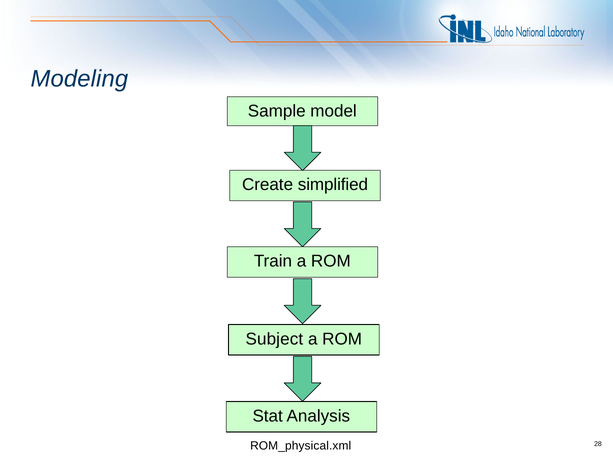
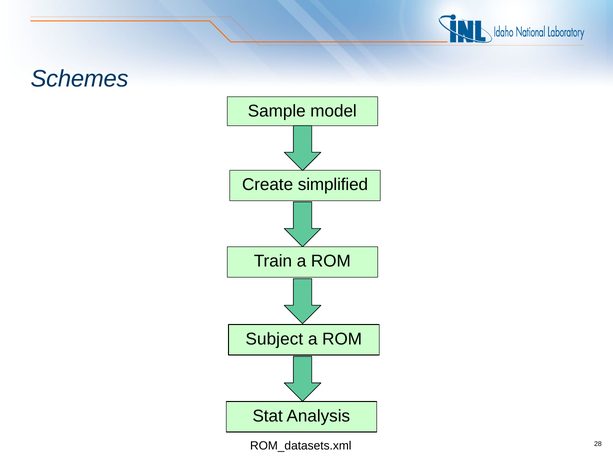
Modeling: Modeling -> Schemes (80, 79)
ROM_physical.xml: ROM_physical.xml -> ROM_datasets.xml (301, 445)
